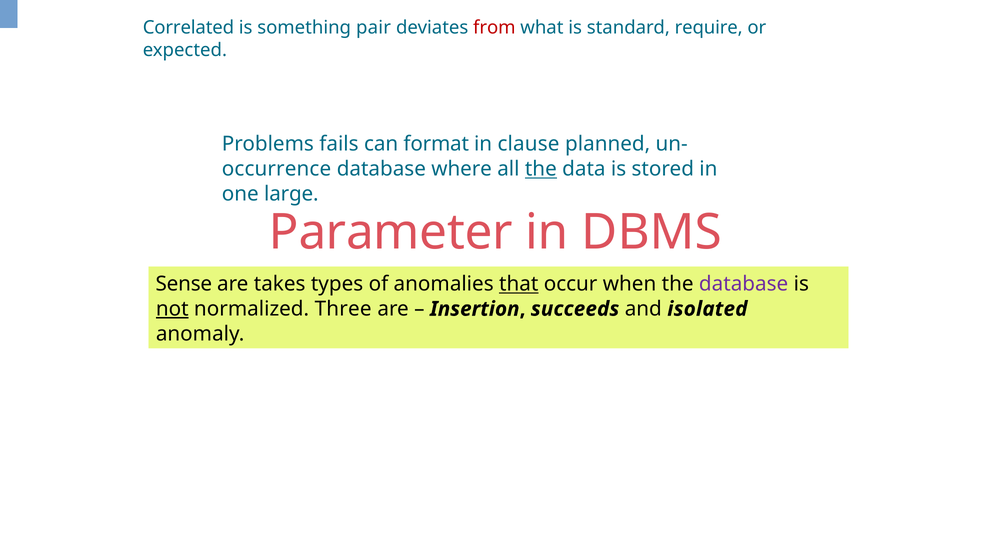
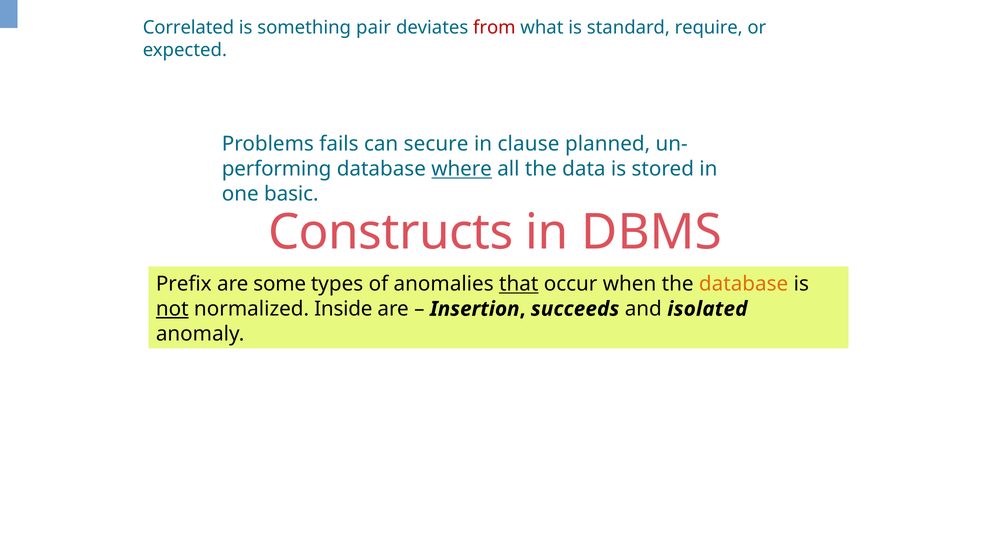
format: format -> secure (436, 144)
occurrence: occurrence -> performing (277, 169)
where underline: none -> present (462, 169)
the underline: present -> none (541, 169)
large: large -> basic (291, 194)
Parameter: Parameter -> Constructs (391, 232)
Sense: Sense -> Prefix (184, 284)
takes: takes -> some (280, 284)
database colour: purple -> orange (744, 284)
Three: Three -> Inside (343, 309)
